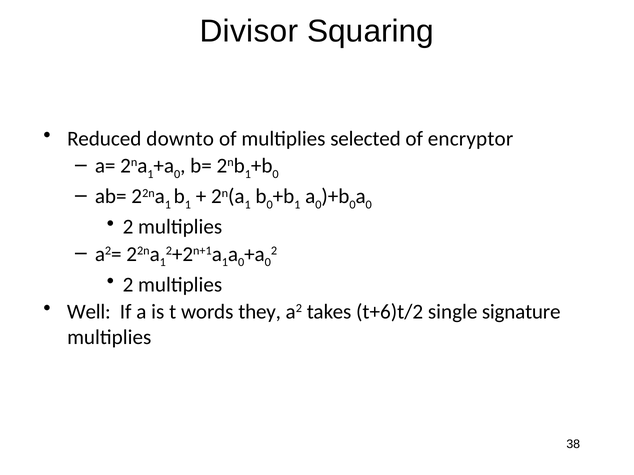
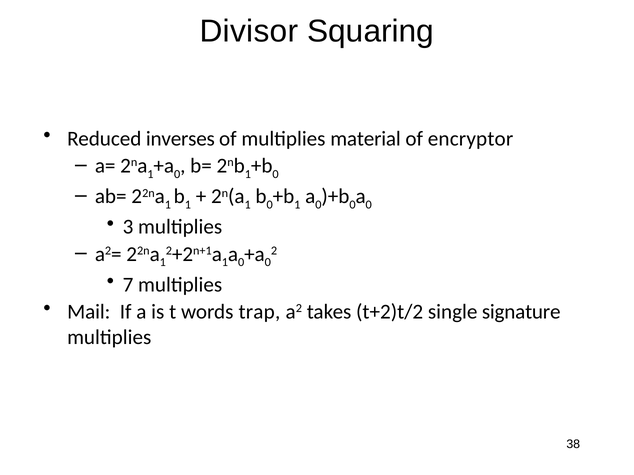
downto: downto -> inverses (180, 139)
selected: selected -> material (366, 139)
2: 2 -> 3 (128, 227)
2: 2 -> 7 (128, 285)
Well: Well -> Mail (89, 312)
they: they -> trap (259, 312)
t+6)t/2: t+6)t/2 -> t+2)t/2 (390, 312)
